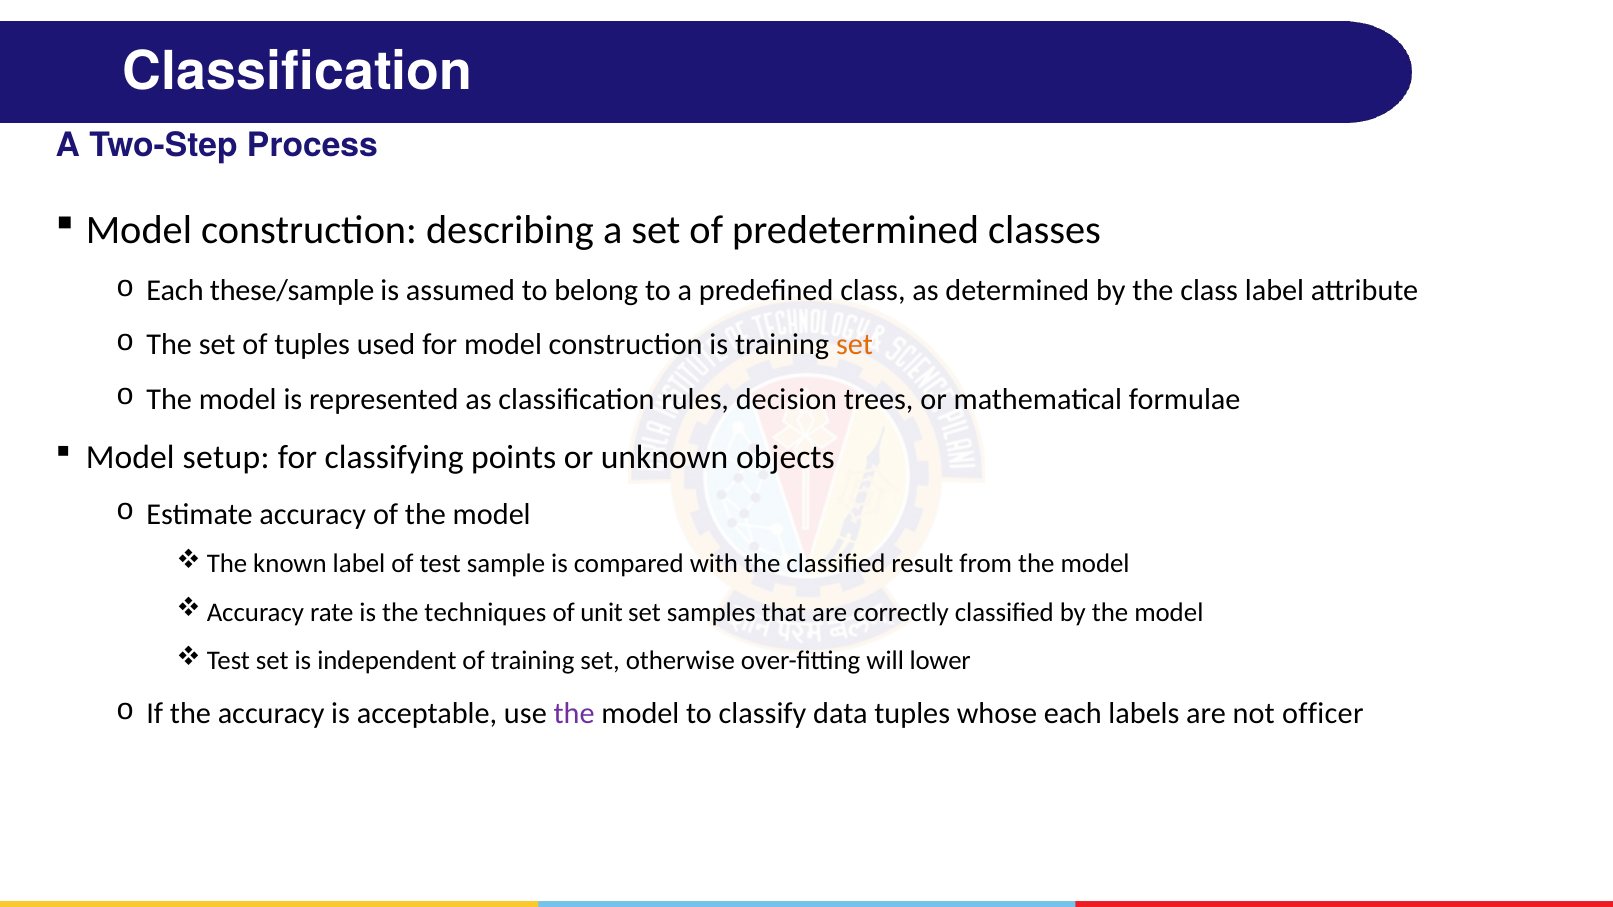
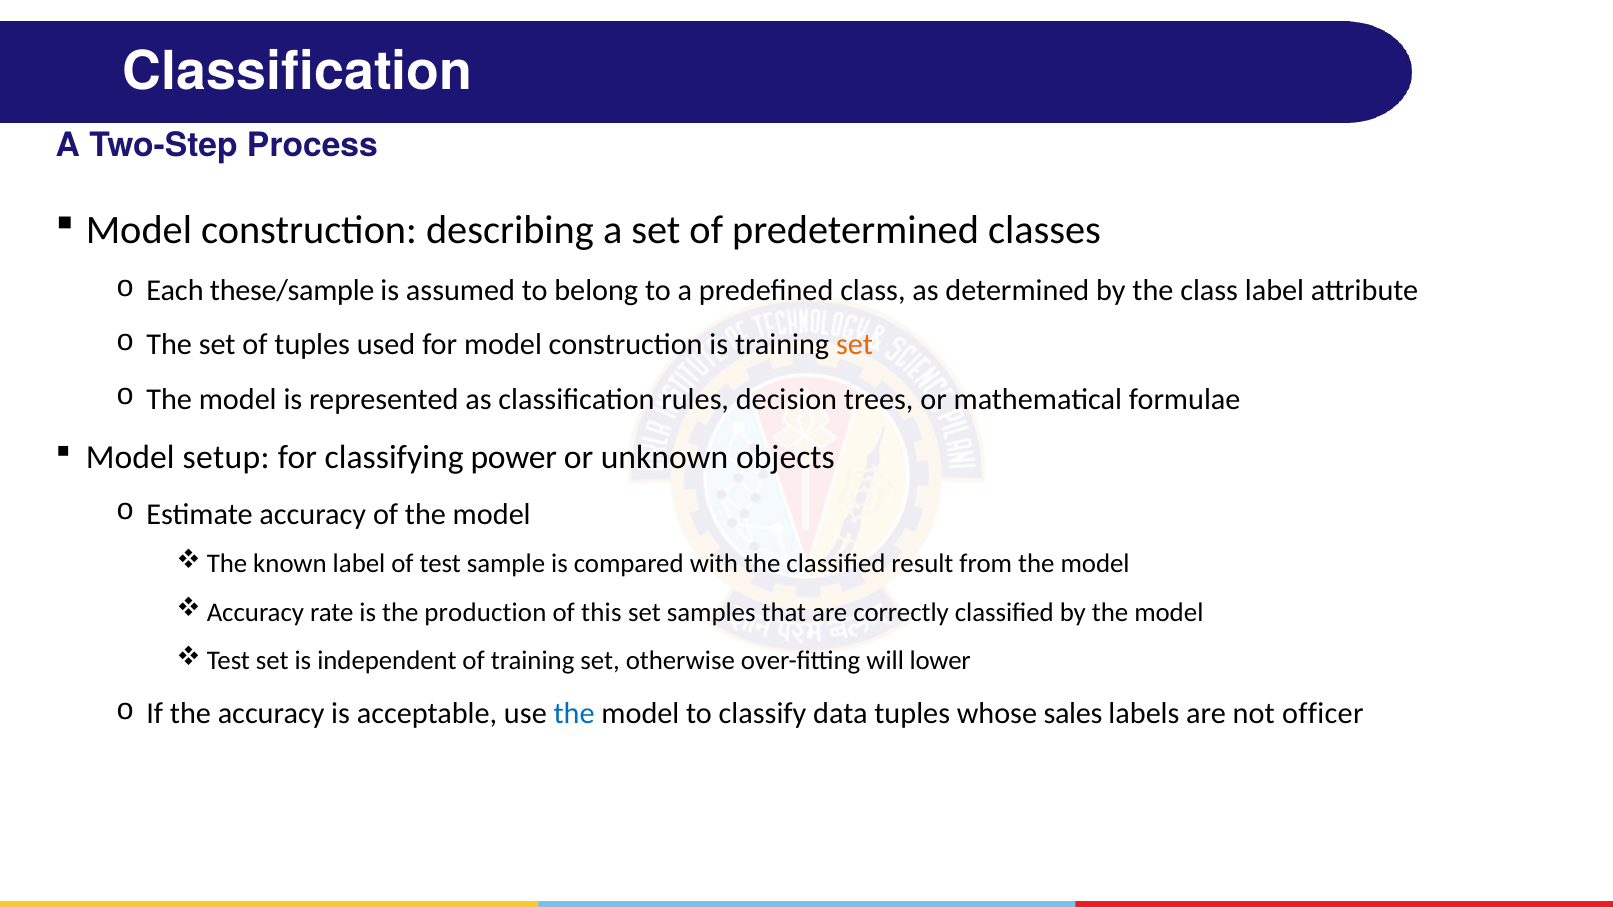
points: points -> power (514, 458)
techniques: techniques -> production (485, 613)
unit: unit -> this (601, 613)
the colour: purple -> blue (574, 714)
whose each: each -> sales (1073, 714)
